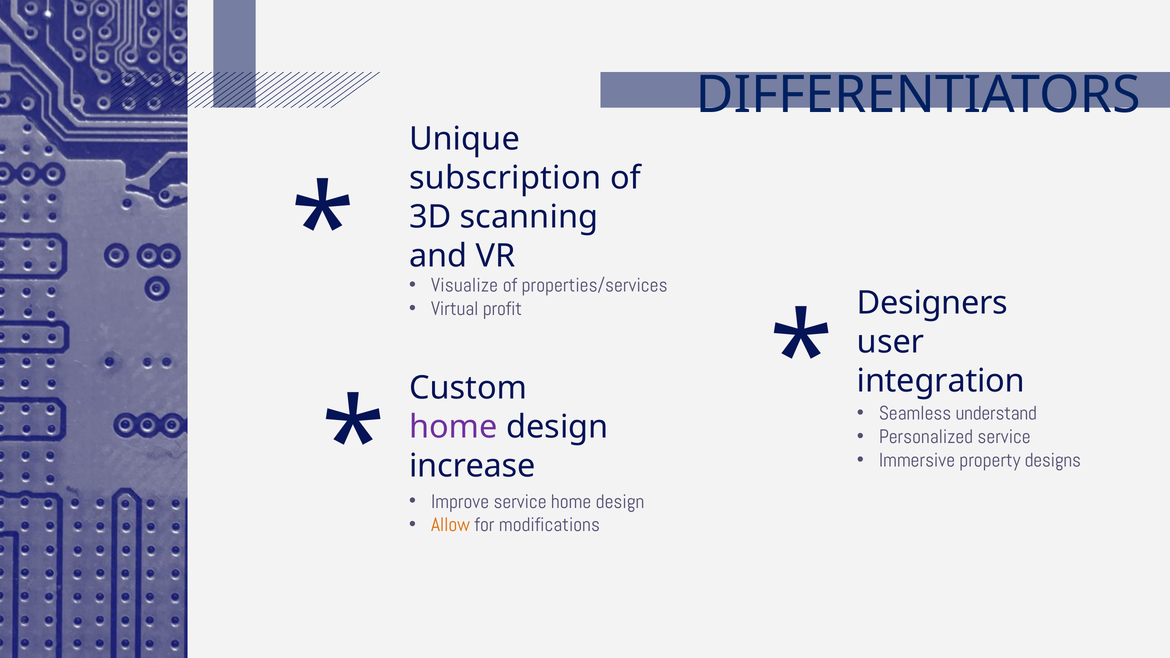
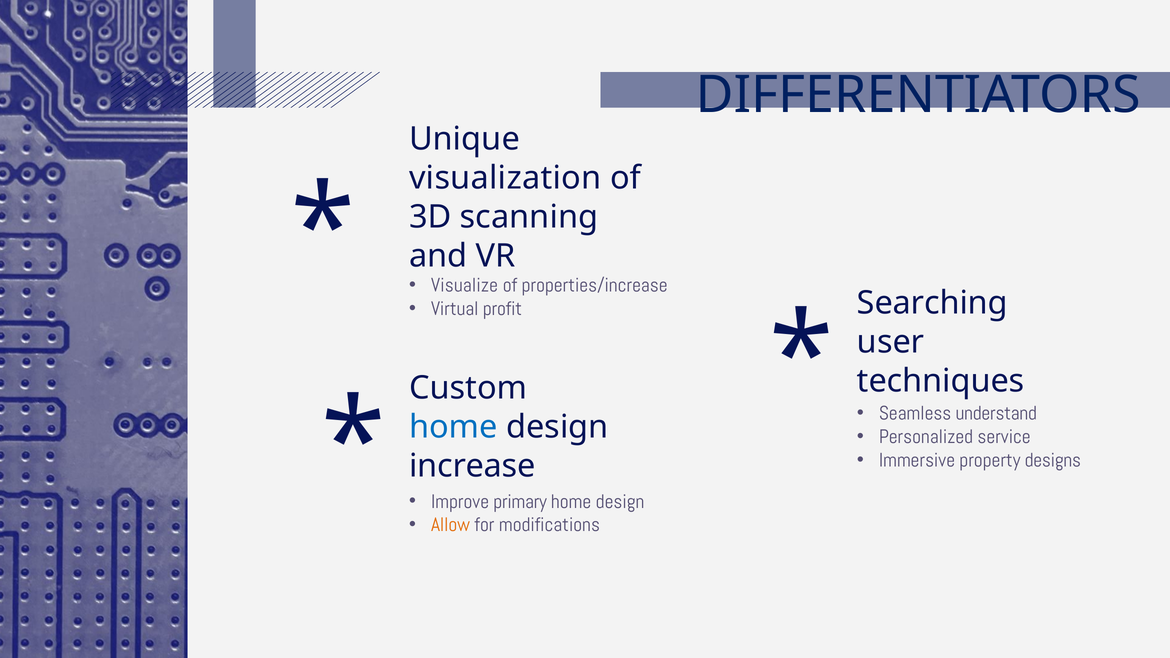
subscription: subscription -> visualization (505, 178)
properties/services: properties/services -> properties/increase (595, 285)
Designers: Designers -> Searching (932, 303)
integration: integration -> techniques (941, 381)
home colour: purple -> blue (453, 427)
Improve service: service -> primary (520, 502)
